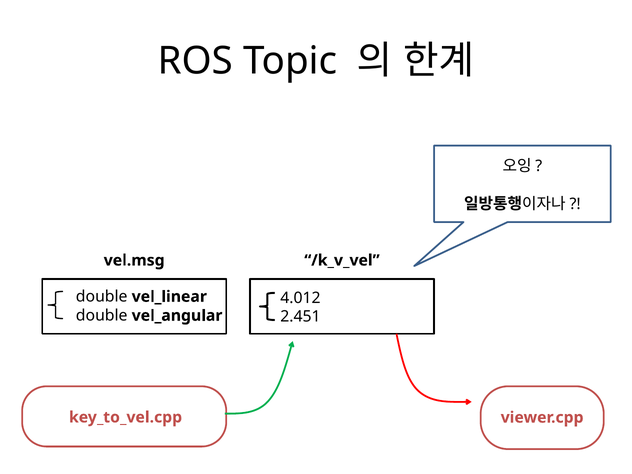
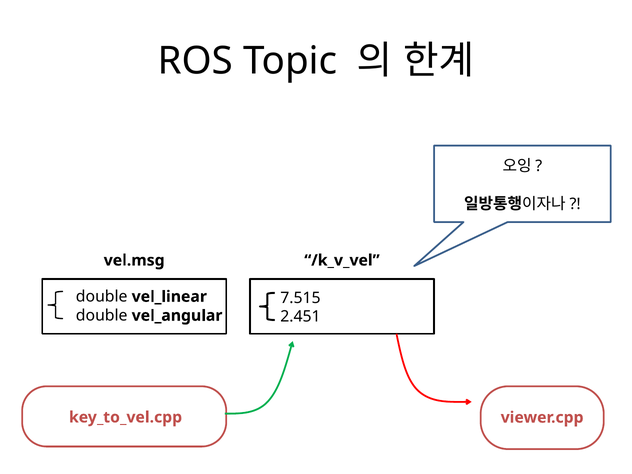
4.012: 4.012 -> 7.515 (300, 298)
